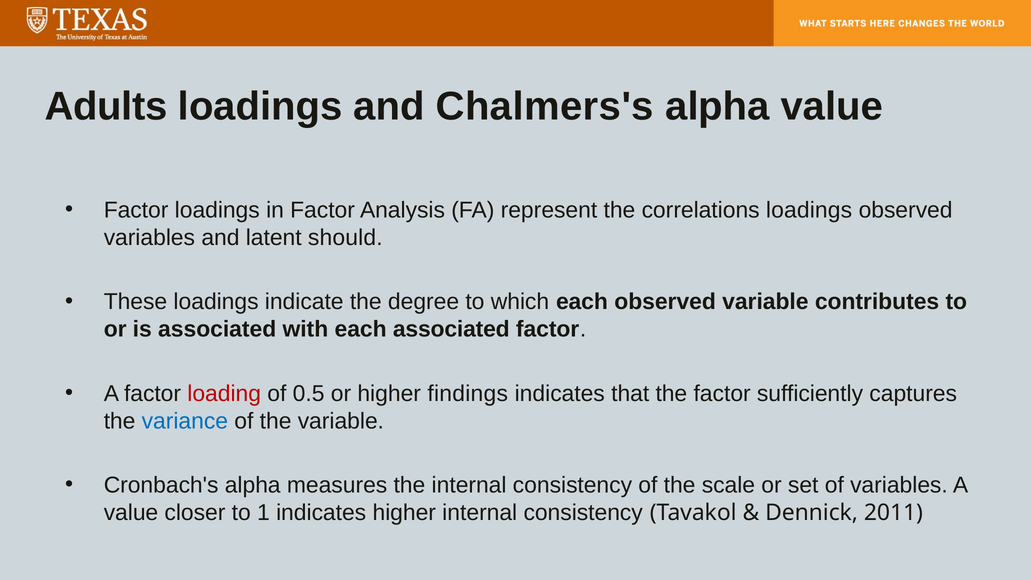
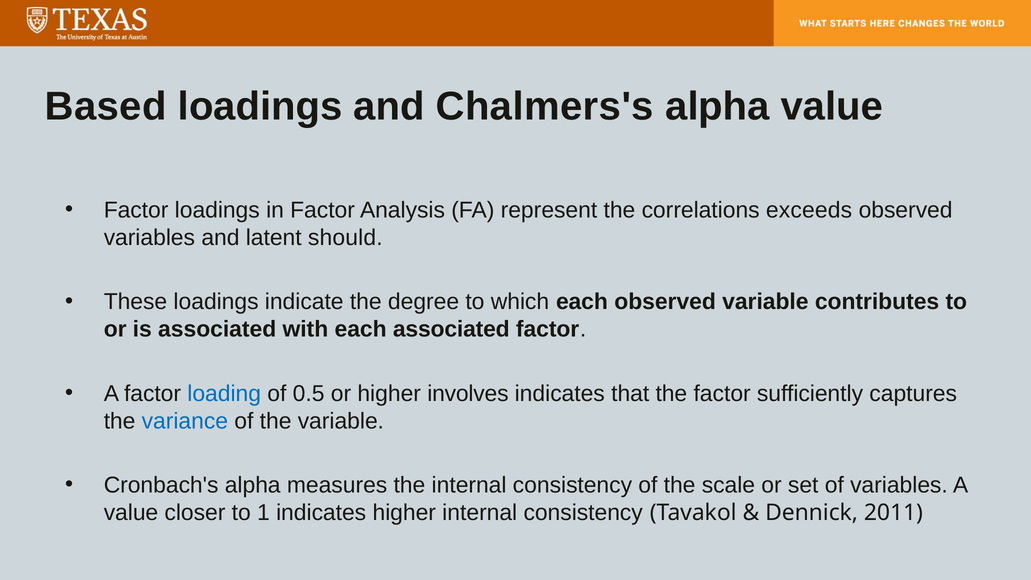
Adults: Adults -> Based (106, 107)
correlations loadings: loadings -> exceeds (809, 210)
loading colour: red -> blue (224, 393)
findings: findings -> involves (468, 393)
